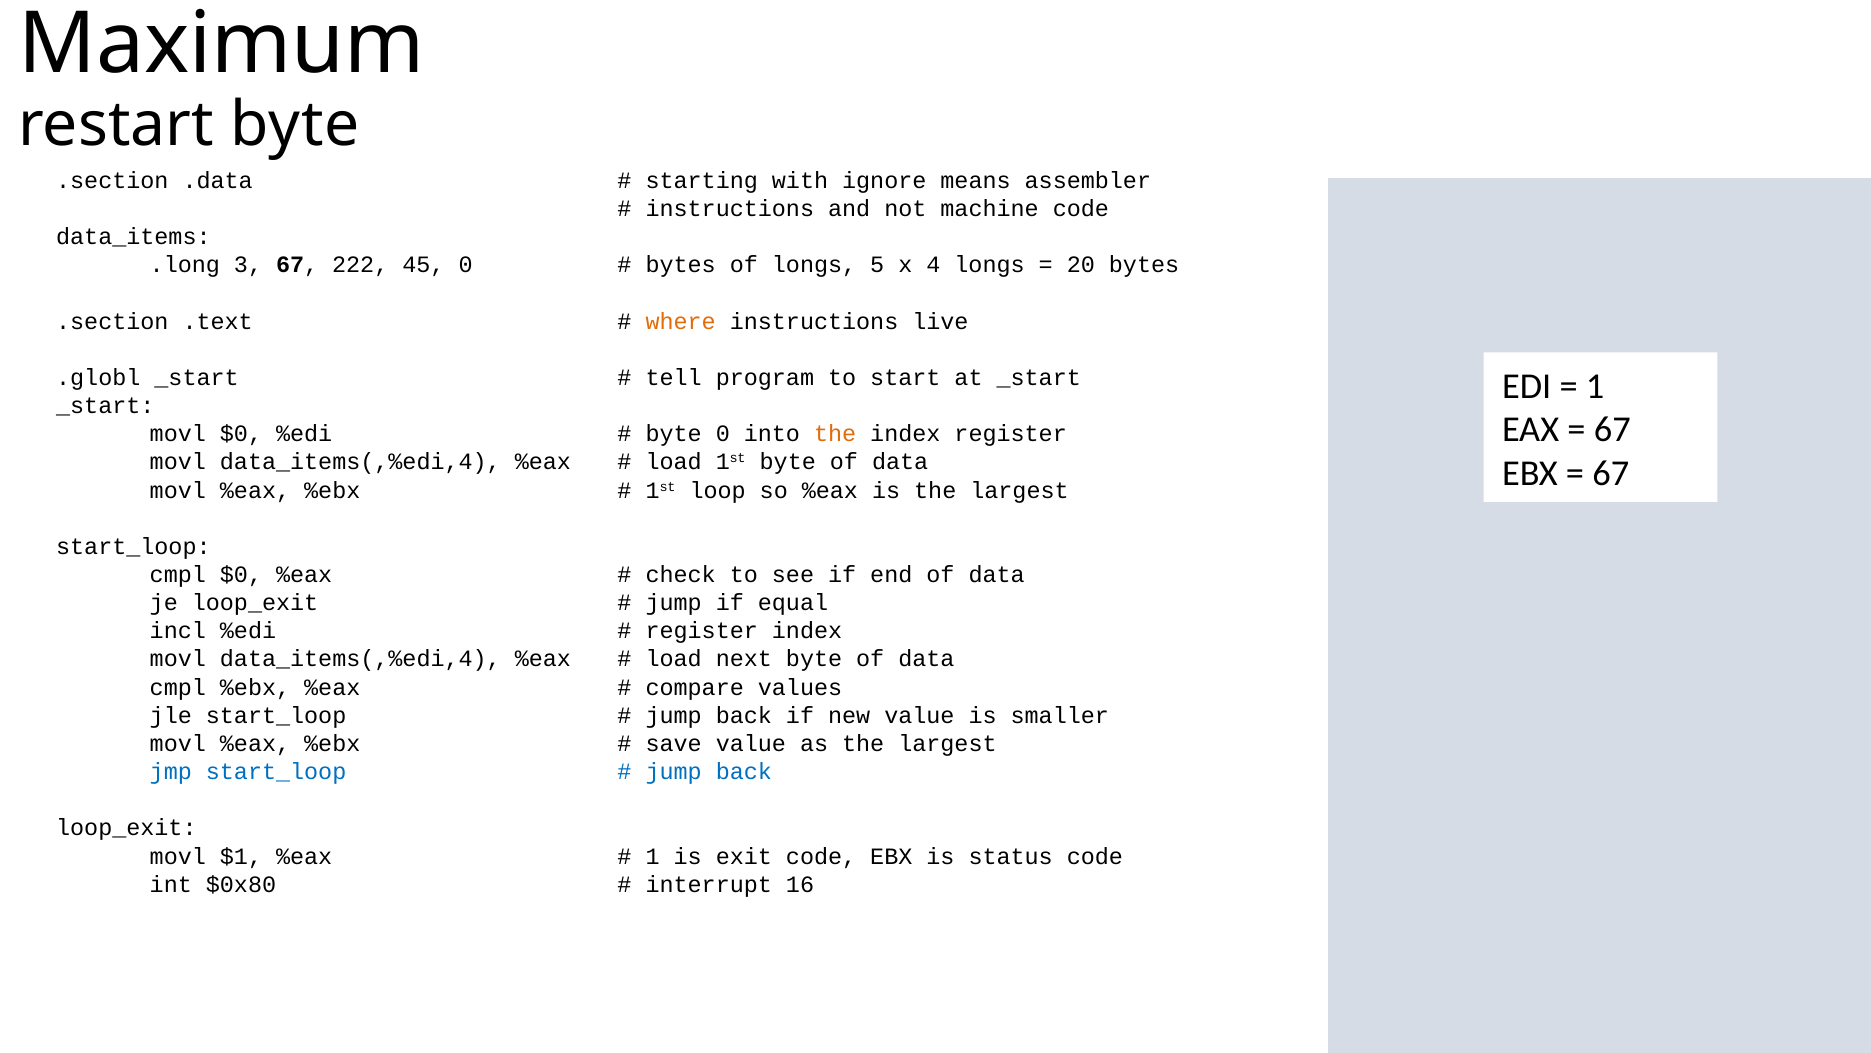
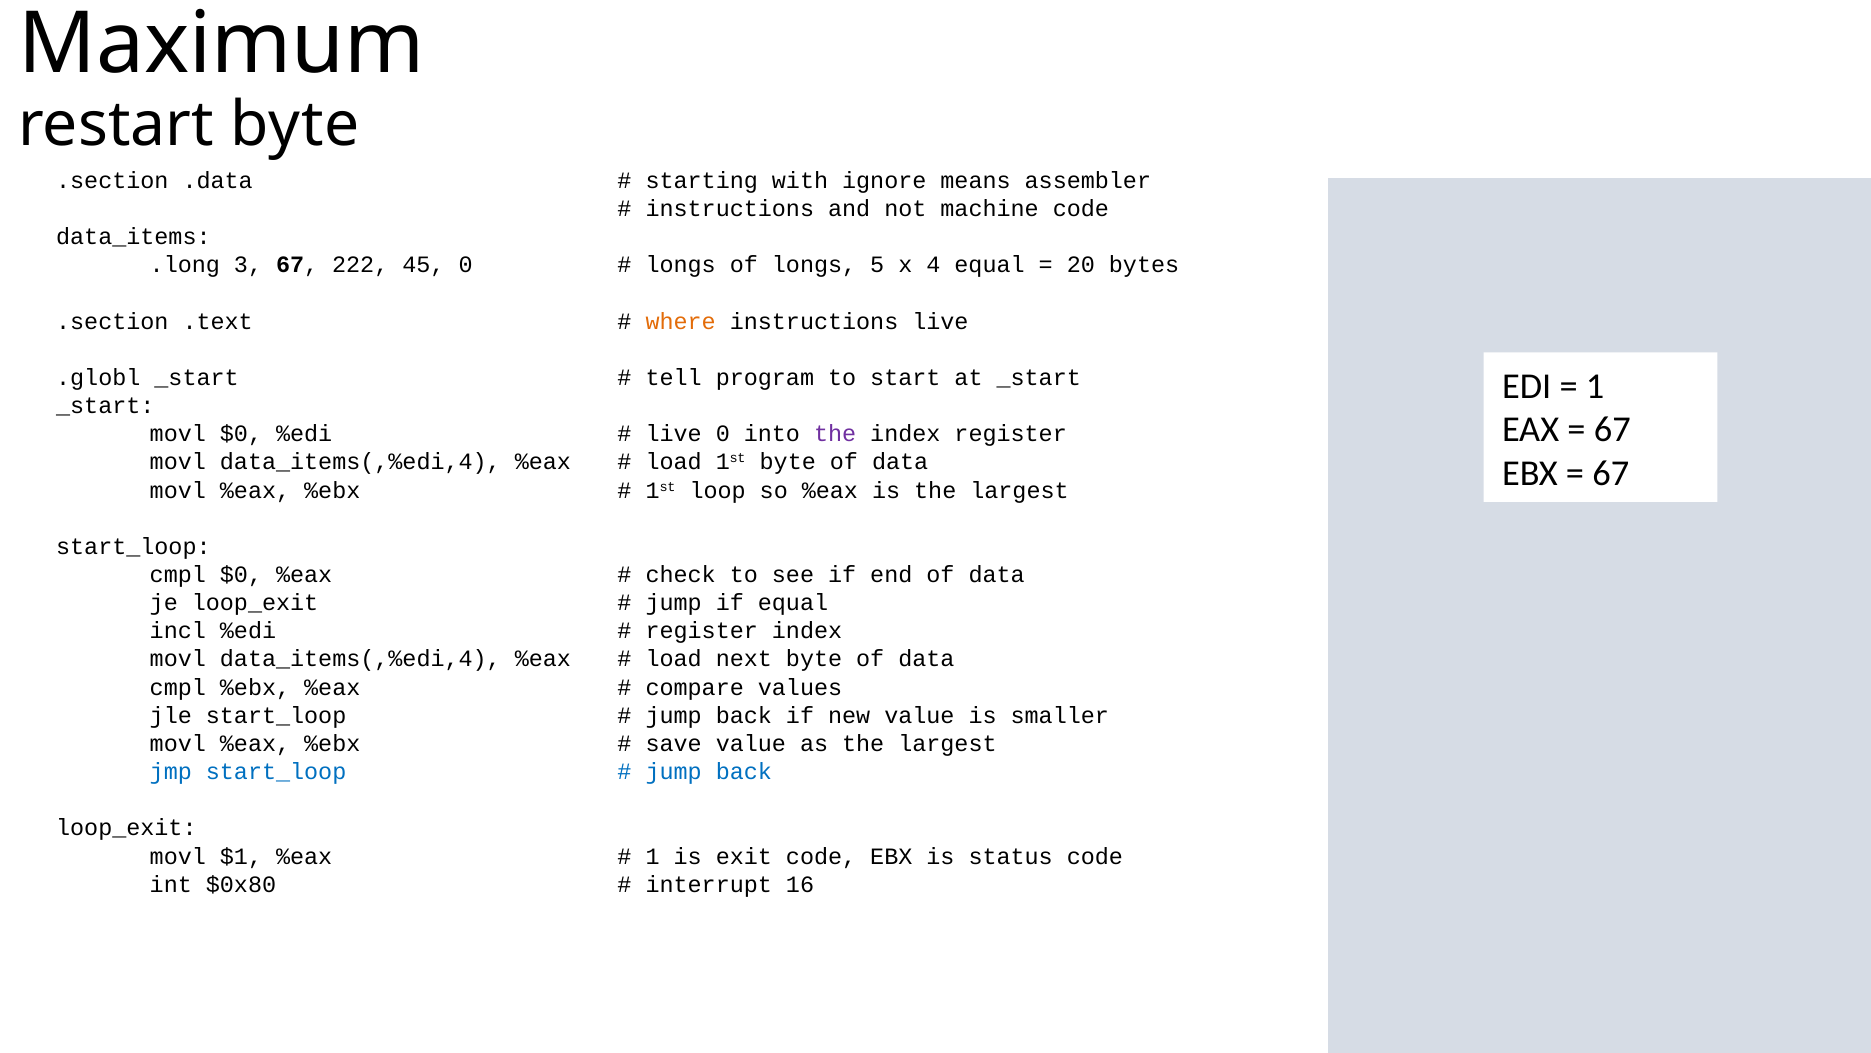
bytes: bytes -> longs (681, 265)
4 longs: longs -> equal (990, 265)
byte: byte -> live (674, 434)
the colour: orange -> purple (835, 434)
